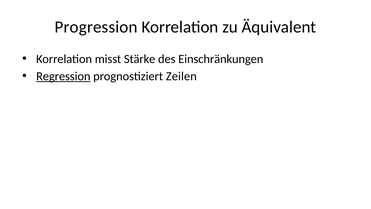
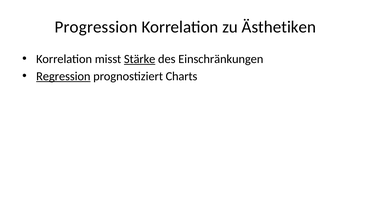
Äquivalent: Äquivalent -> Ästhetiken (279, 27)
Stärke underline: none -> present (140, 59)
Zeilen: Zeilen -> Charts (181, 76)
